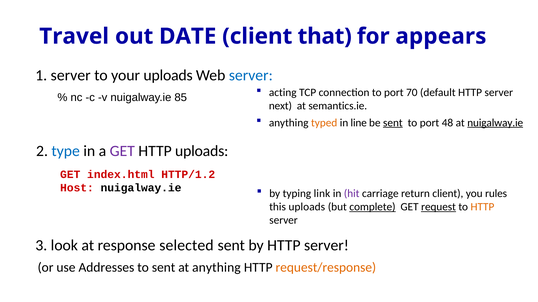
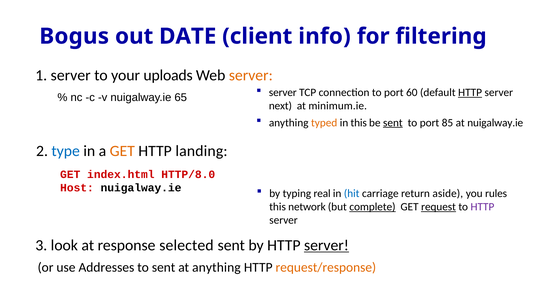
Travel: Travel -> Bogus (74, 36)
that: that -> info (324, 36)
appears: appears -> filtering (441, 36)
server colour: blue -> orange (251, 75)
acting: acting -> server (283, 93)
70: 70 -> 60 (412, 93)
HTTP underline: none -> present (470, 93)
85: 85 -> 65 (181, 98)
semantics.ie: semantics.ie -> minimum.ie (338, 106)
in line: line -> this (359, 123)
48: 48 -> 85 (447, 123)
nuigalway.ie underline: present -> none (495, 123)
GET colour: purple -> orange (122, 151)
HTTP uploads: uploads -> landing (202, 151)
HTTP/1.2: HTTP/1.2 -> HTTP/8.0 (188, 175)
link: link -> real (322, 194)
hit colour: purple -> blue (352, 194)
return client: client -> aside (448, 194)
this uploads: uploads -> network (307, 207)
HTTP colour: orange -> purple (482, 207)
server underline: none -> present (326, 246)
